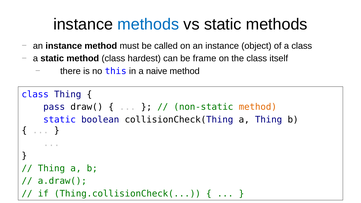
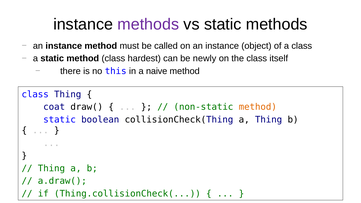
methods colour: blue -> purple (148, 24)
frame: frame -> newly (205, 59)
pass: pass -> coat (54, 107)
